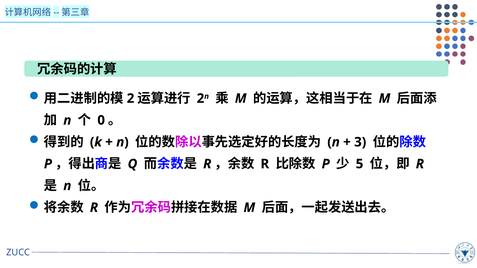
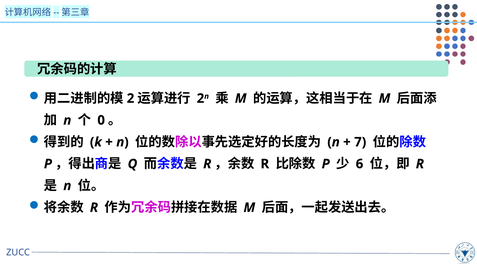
3: 3 -> 7 (360, 142)
5: 5 -> 6 (359, 164)
